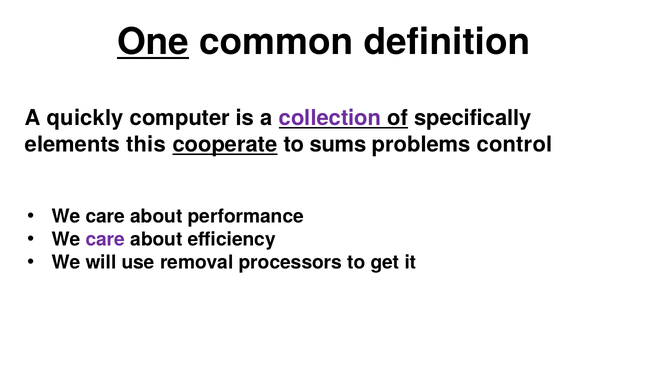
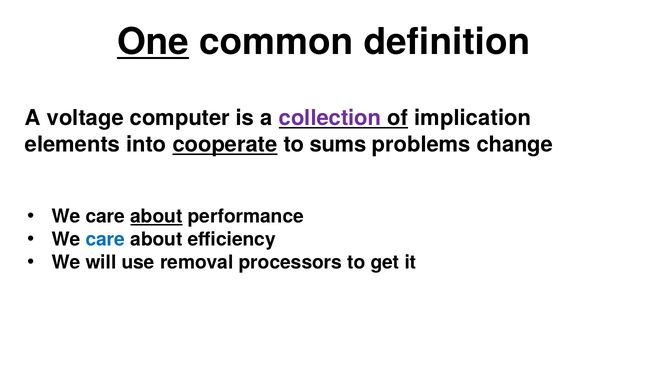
quickly: quickly -> voltage (85, 118)
specifically: specifically -> implication (473, 118)
this: this -> into (146, 144)
control: control -> change (515, 144)
about underline: none -> present (156, 217)
care colour: purple -> blue (105, 240)
